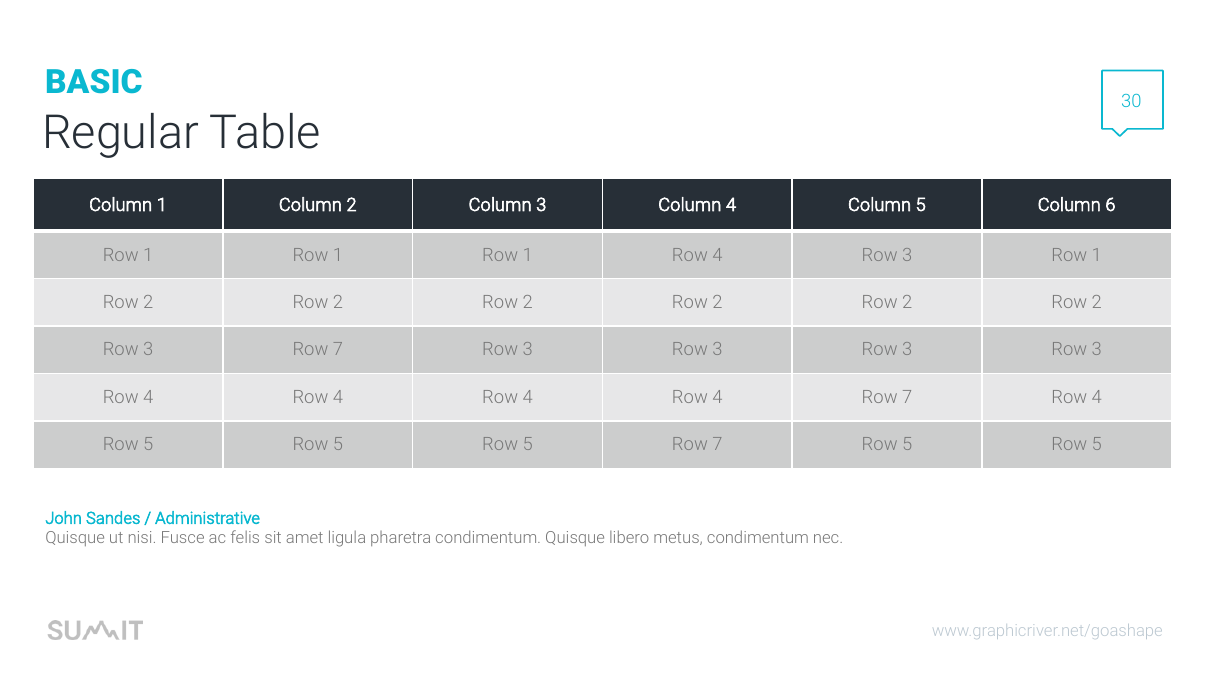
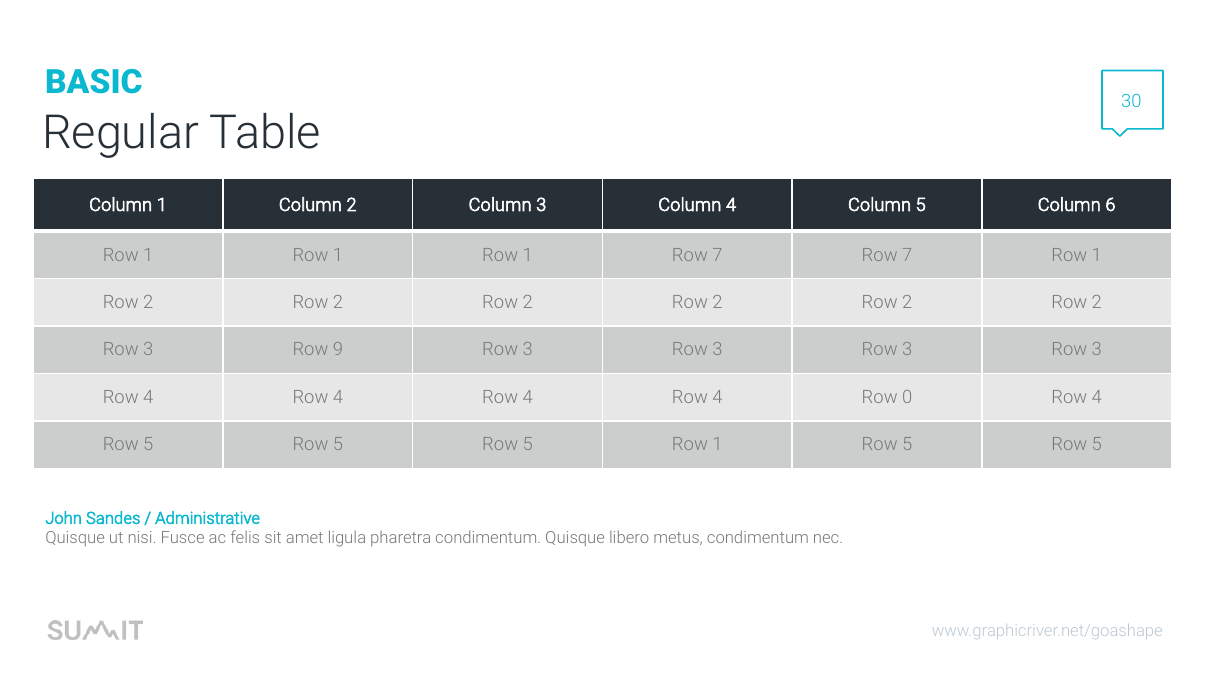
1 Row 4: 4 -> 7 (717, 255)
3: 3 -> 7 (907, 255)
3 Row 7: 7 -> 9 (338, 350)
4 Row 7: 7 -> 0 (907, 397)
5 Row 7: 7 -> 1 (717, 445)
